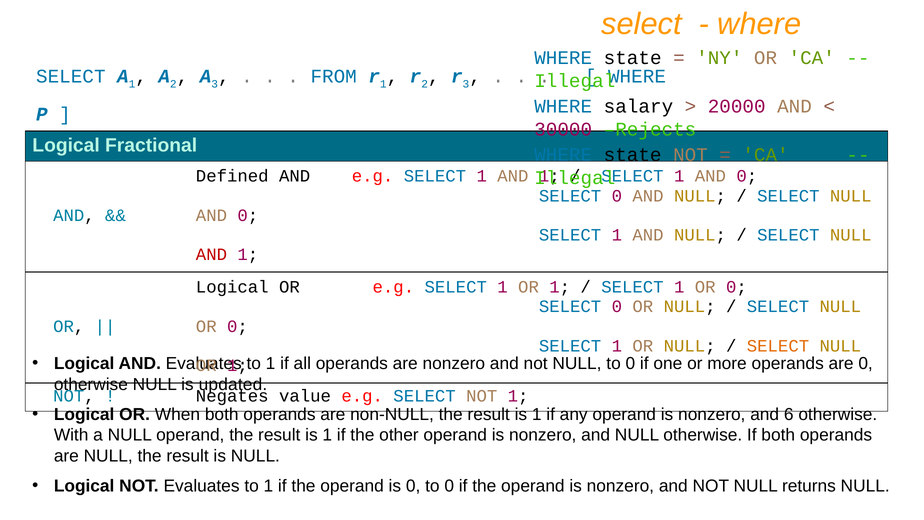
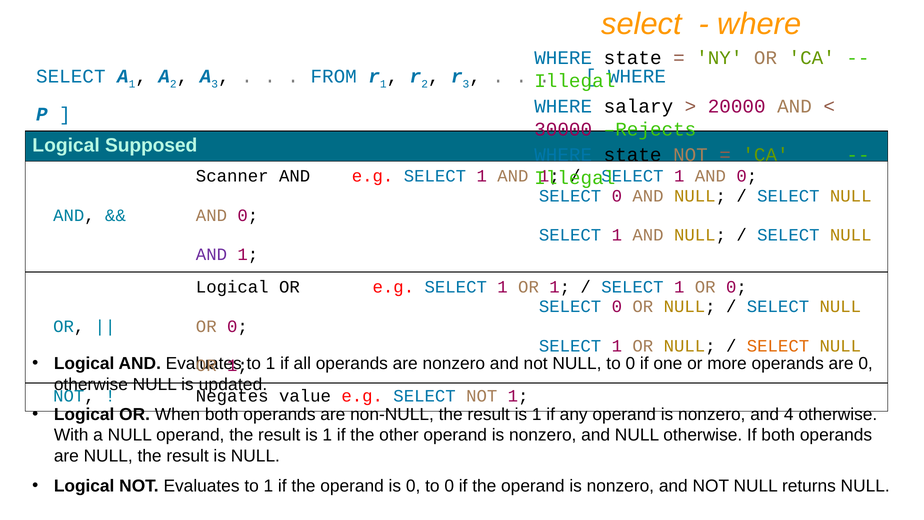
Fractional: Fractional -> Supposed (151, 145)
Defined: Defined -> Scanner (232, 176)
AND colour: red -> purple (211, 255)
6: 6 -> 4 (789, 414)
